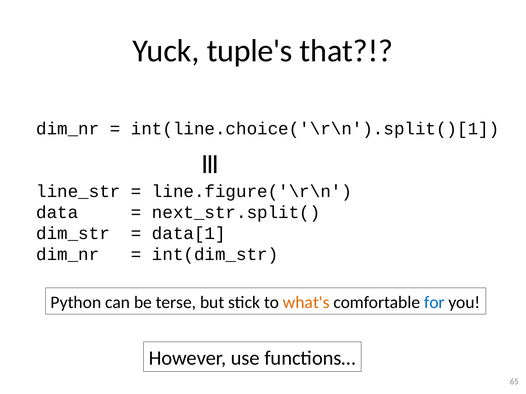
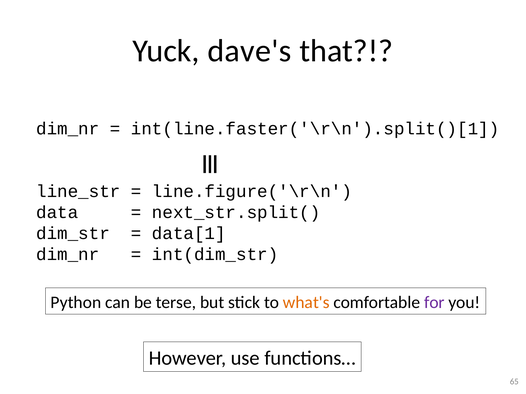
tuple's: tuple's -> dave's (249, 51)
int(line.choice('\r\n').split()[1: int(line.choice('\r\n').split()[1 -> int(line.faster('\r\n').split()[1 (315, 129)
for colour: blue -> purple (434, 303)
